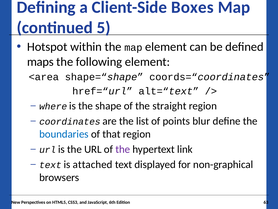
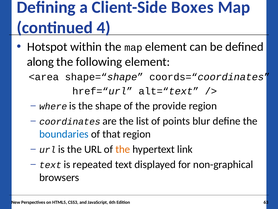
5: 5 -> 4 (104, 28)
maps: maps -> along (40, 62)
straight: straight -> provide (169, 106)
the colour: purple -> orange (123, 149)
attached: attached -> repeated (93, 164)
